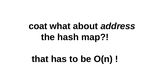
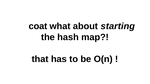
address: address -> starting (118, 26)
